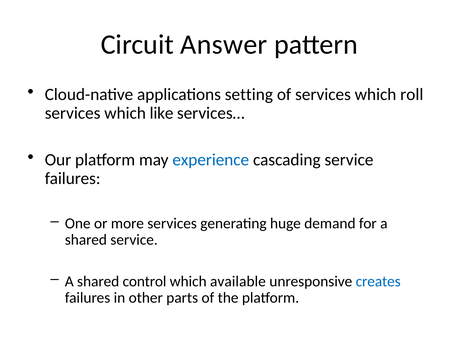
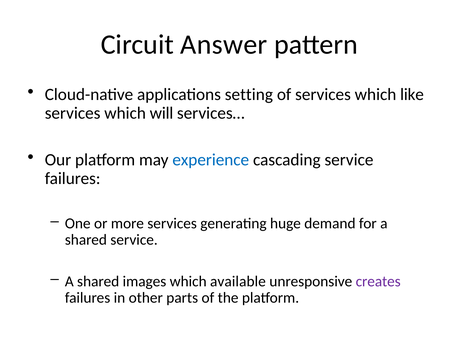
roll: roll -> like (412, 94)
like: like -> will (162, 113)
control: control -> images (144, 281)
creates colour: blue -> purple (378, 281)
